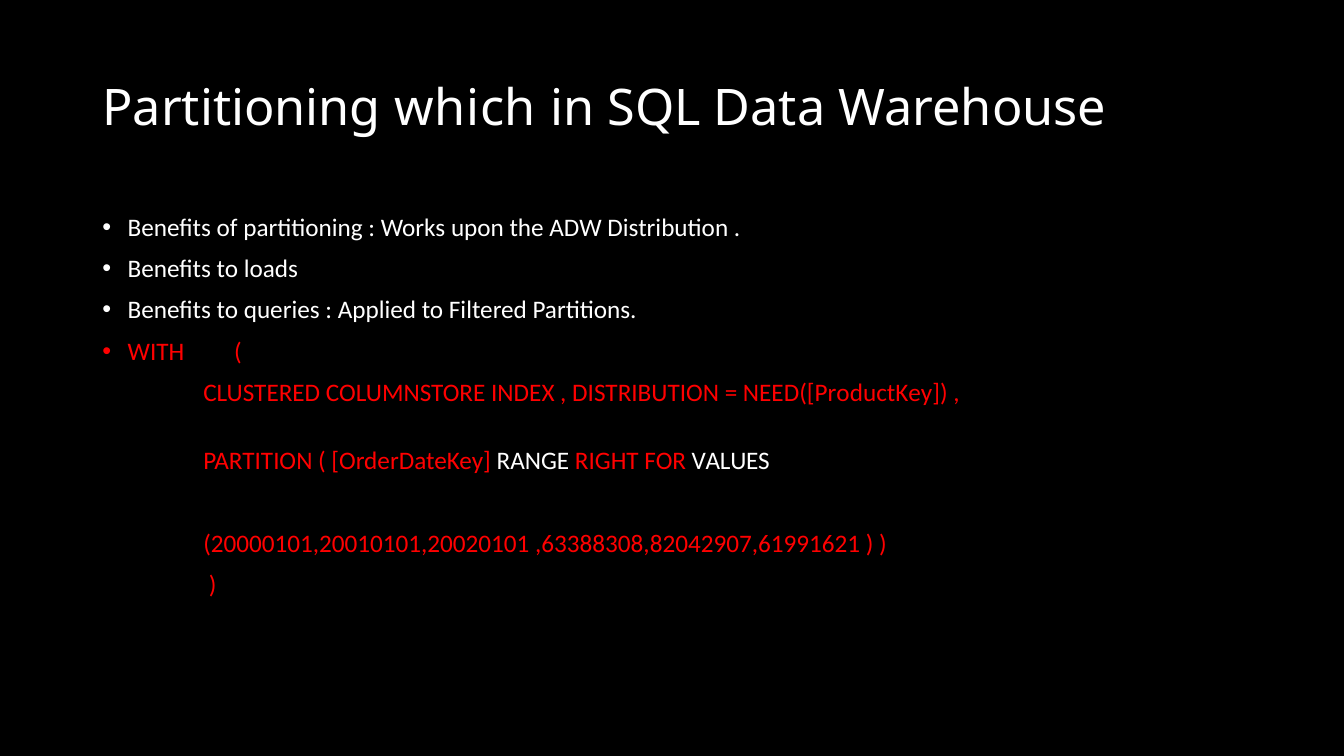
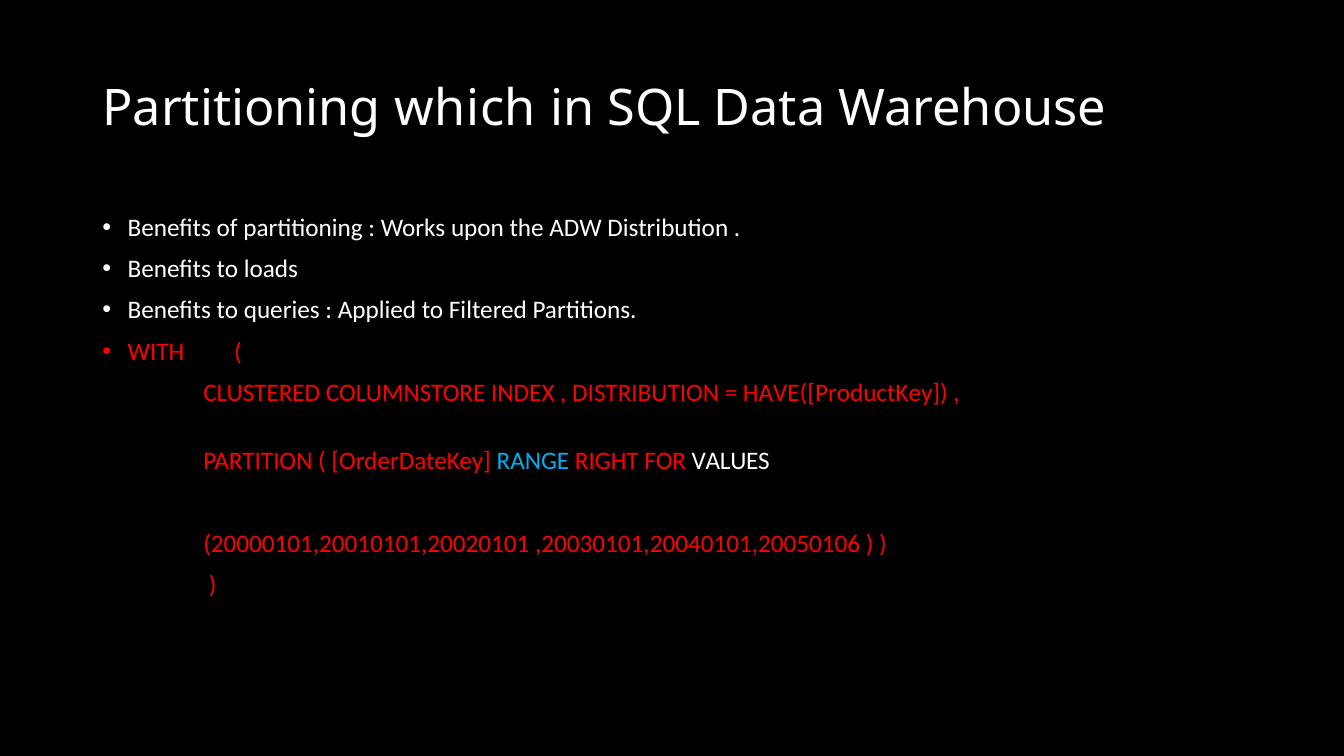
NEED([ProductKey: NEED([ProductKey -> HAVE([ProductKey (845, 393)
RANGE colour: white -> light blue (533, 462)
,63388308,82042907,61991621: ,63388308,82042907,61991621 -> ,20030101,20040101,20050106 (698, 544)
